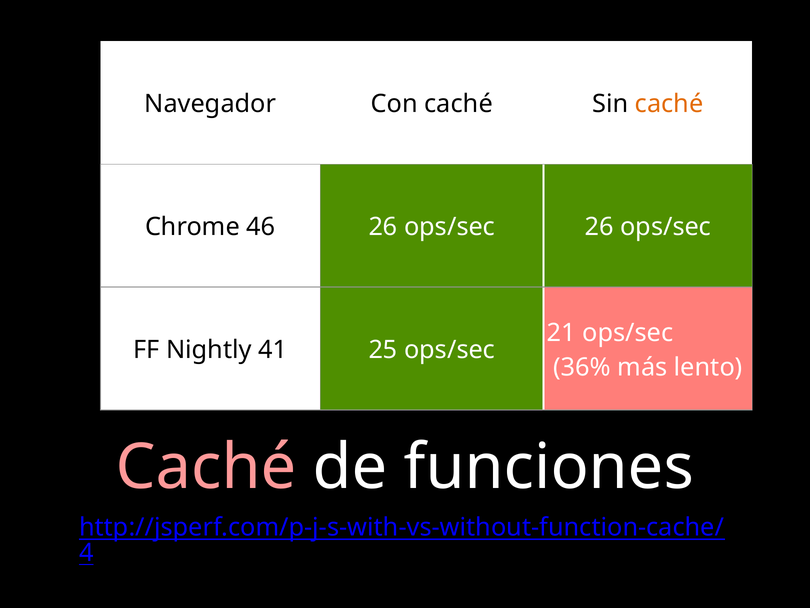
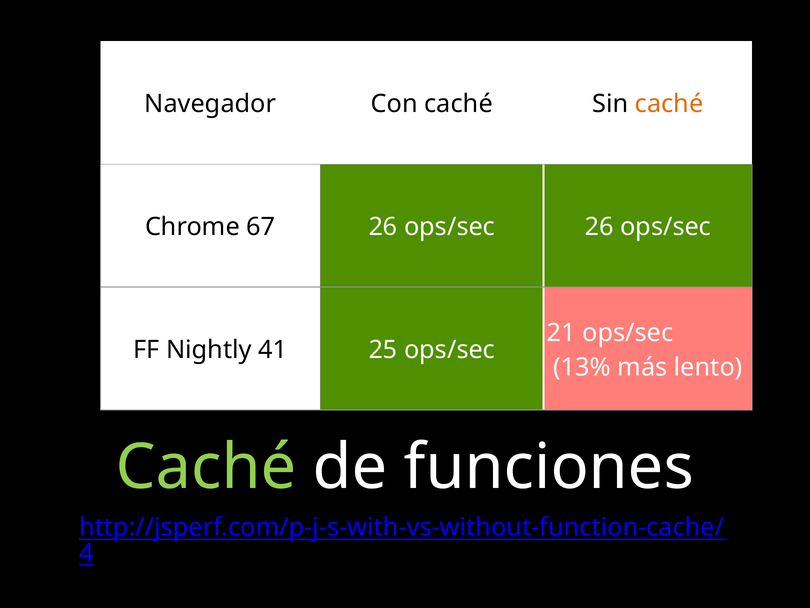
46: 46 -> 67 (261, 227)
36%: 36% -> 13% (582, 367)
Caché colour: pink -> light green (206, 467)
